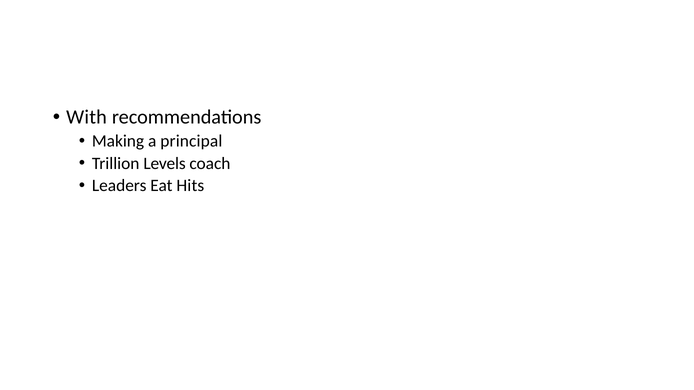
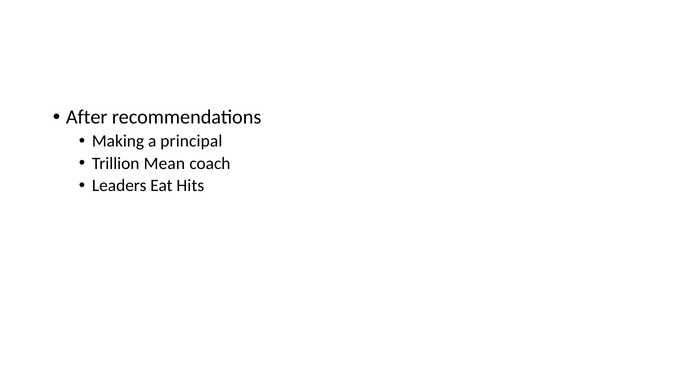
With: With -> After (87, 117)
Levels: Levels -> Mean (164, 164)
